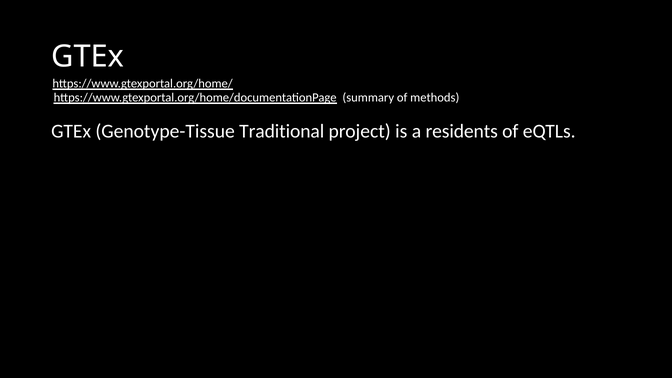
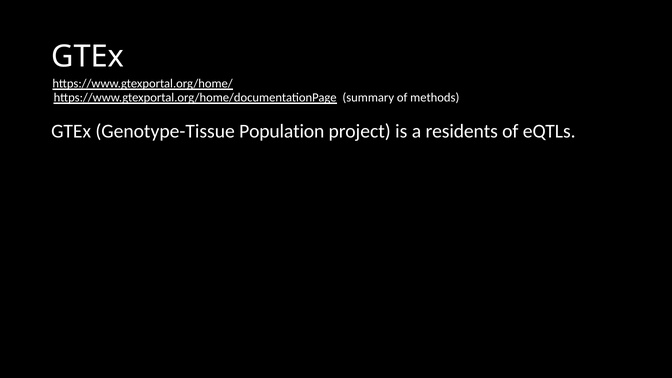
Traditional: Traditional -> Population (282, 131)
